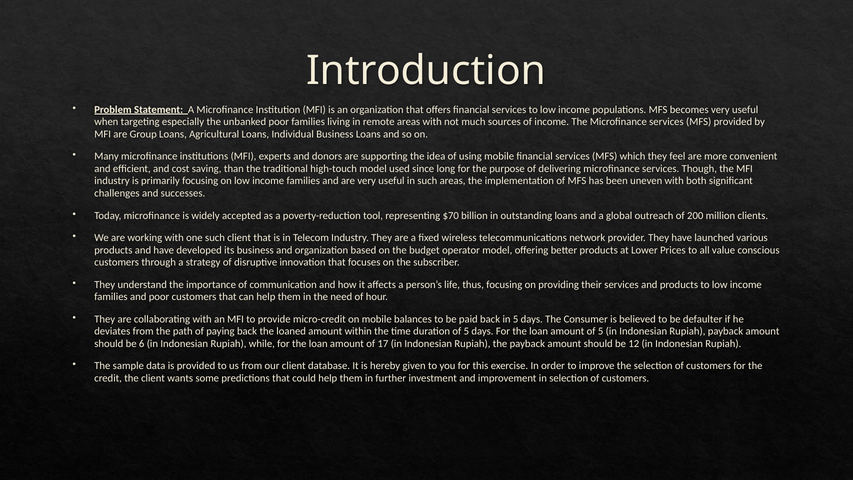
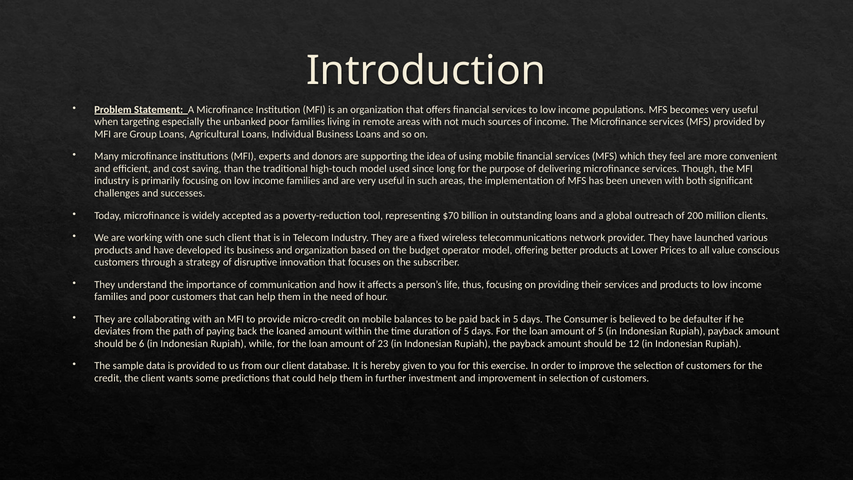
17: 17 -> 23 (383, 344)
